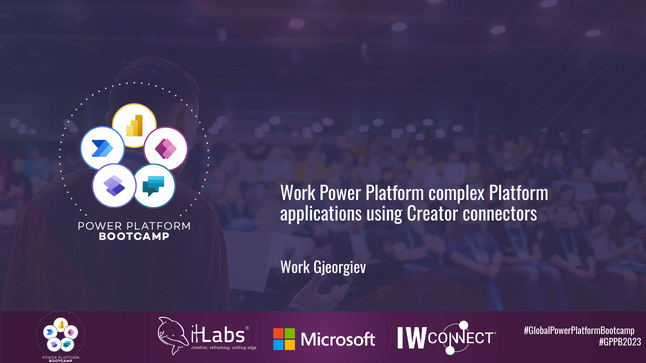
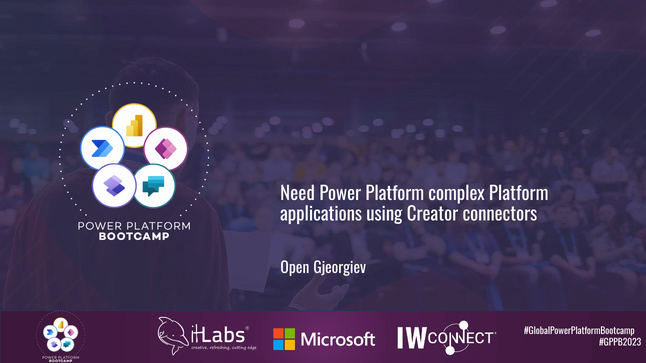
Work: Work -> Need (298, 194)
Work: Work -> Open (295, 268)
